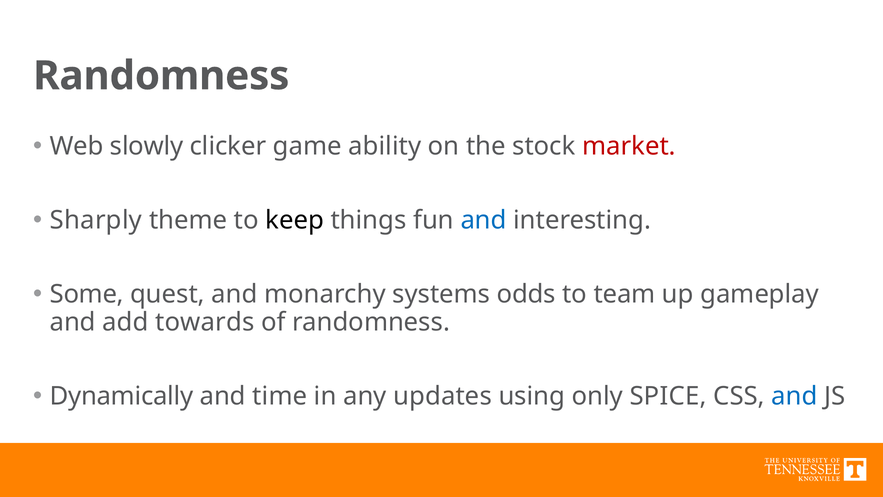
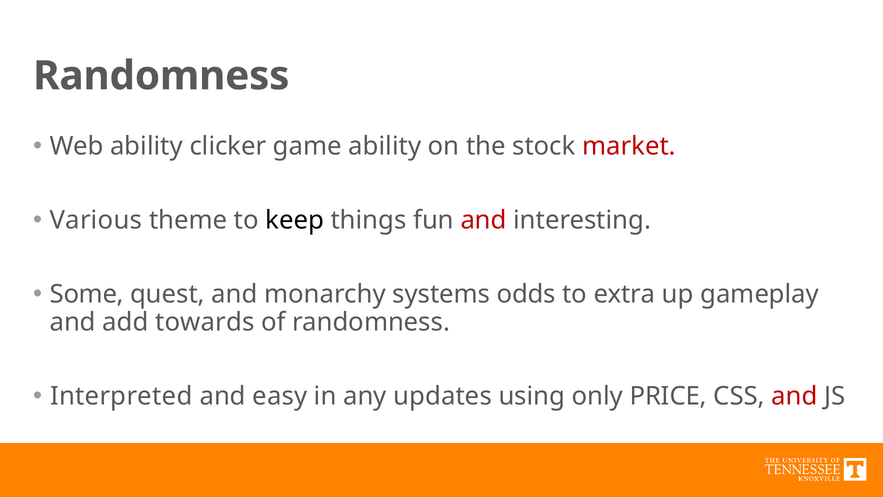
Web slowly: slowly -> ability (146, 146)
Sharply: Sharply -> Various (96, 220)
and colour: blue -> red (484, 220)
team: team -> extra (624, 294)
Dynamically: Dynamically -> Interpreted (121, 396)
time: time -> easy (280, 396)
SPICE: SPICE -> PRICE (668, 396)
and colour: blue -> red (794, 396)
